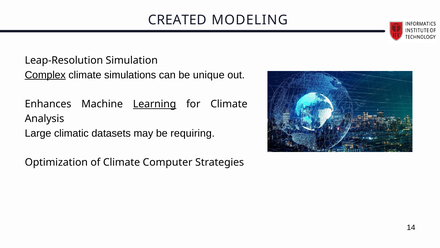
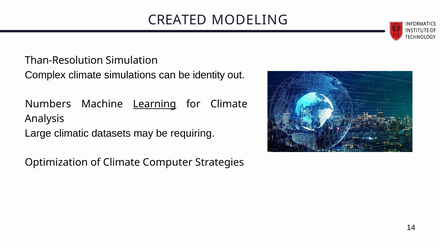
Leap-Resolution: Leap-Resolution -> Than-Resolution (64, 60)
Complex underline: present -> none (45, 75)
unique: unique -> identity (209, 75)
Enhances: Enhances -> Numbers (48, 104)
